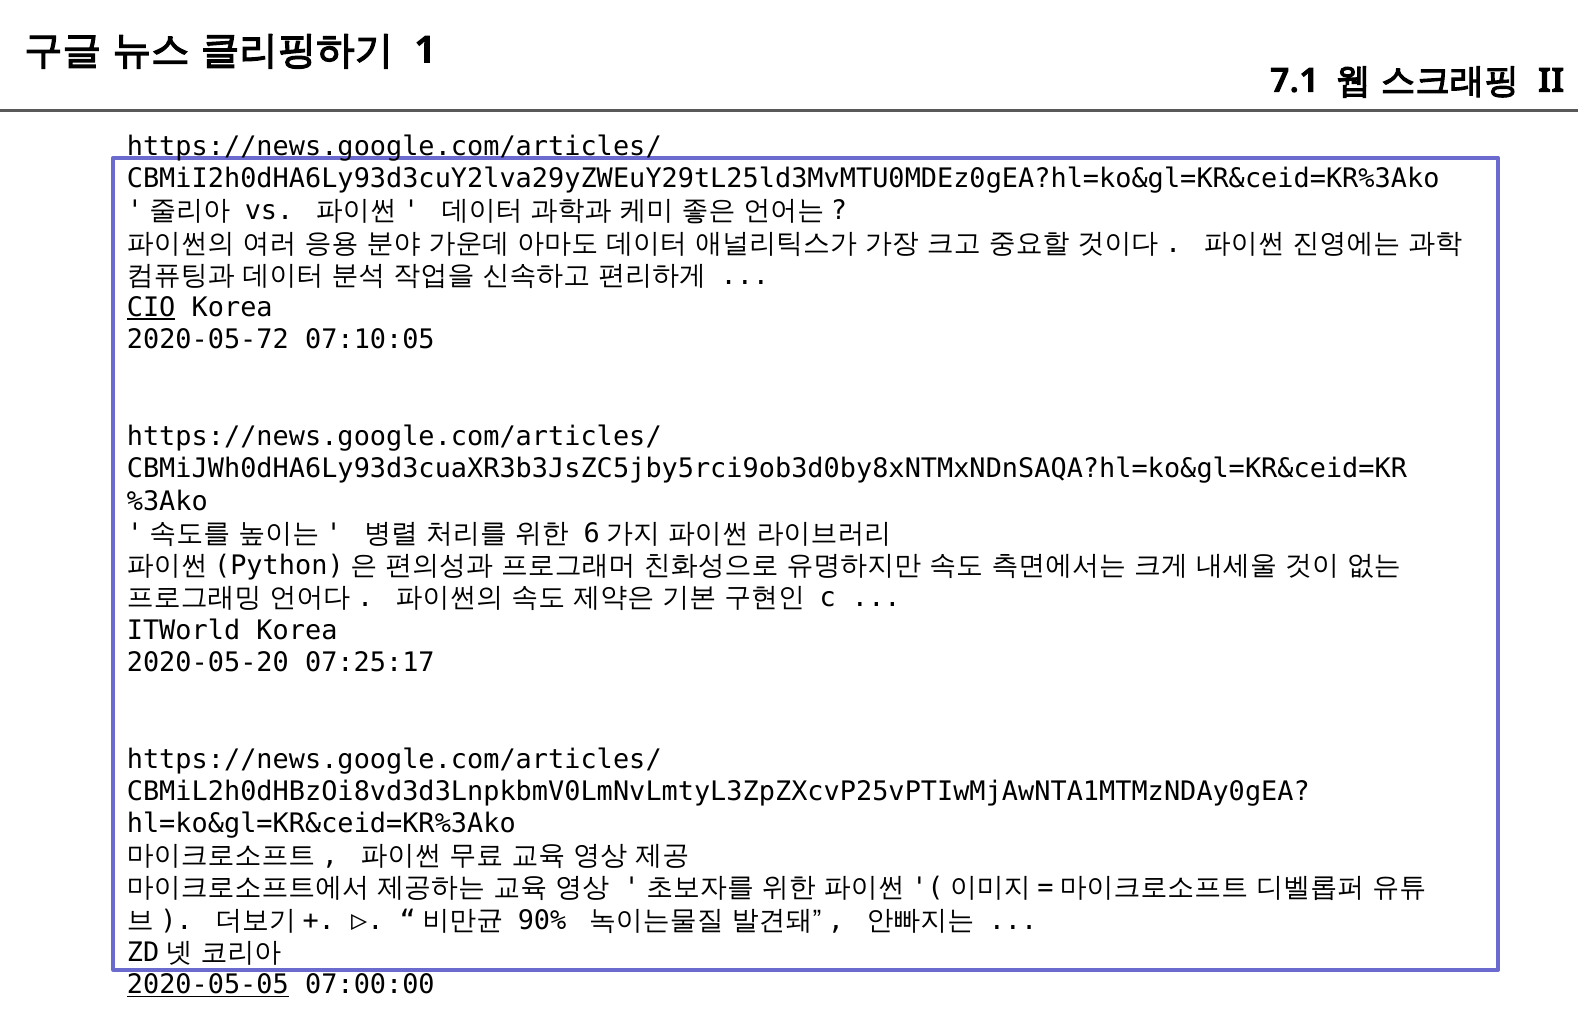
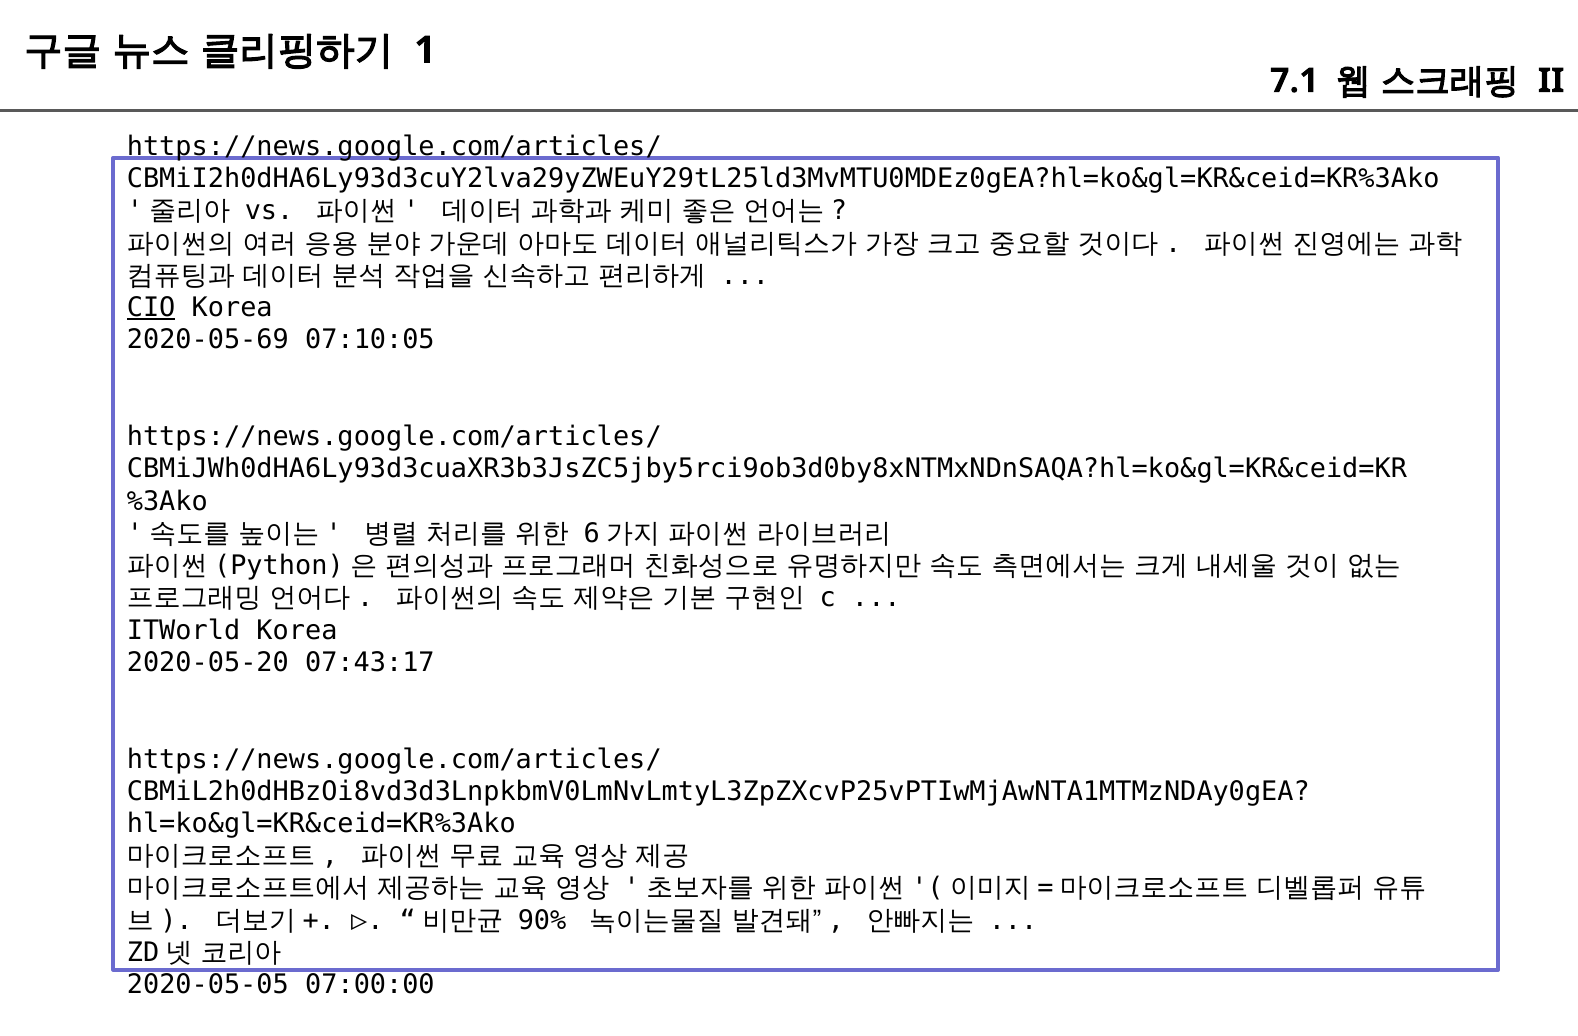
2020-05-72: 2020-05-72 -> 2020-05-69 (208, 340)
07:25:17: 07:25:17 -> 07:43:17 (370, 663)
2020-05-05 underline: present -> none (208, 985)
